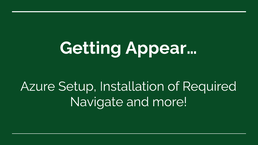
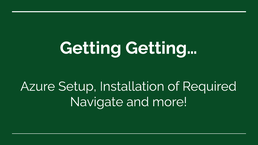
Appear…: Appear… -> Getting… (161, 48)
